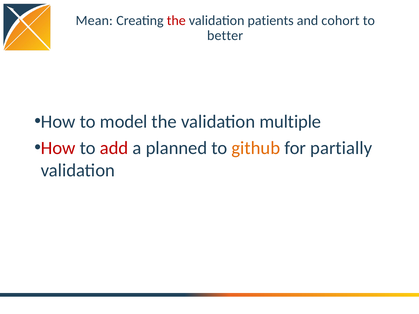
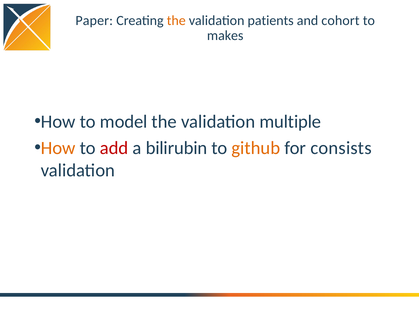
Mean: Mean -> Paper (94, 21)
the colour: red -> orange (176, 21)
better: better -> makes (225, 36)
How colour: red -> orange (58, 148)
planned: planned -> bilirubin (177, 148)
partially: partially -> consists (341, 148)
